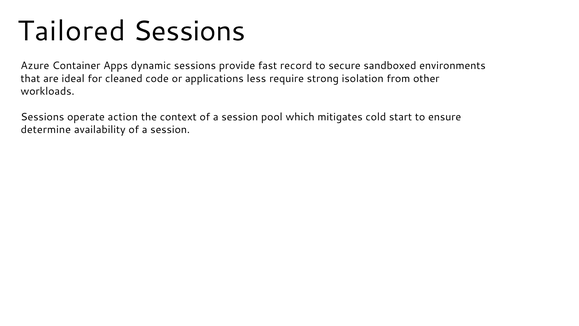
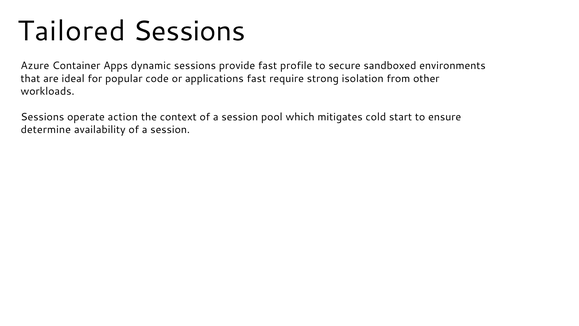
record: record -> profile (296, 66)
cleaned: cleaned -> popular (124, 78)
applications less: less -> fast (256, 78)
